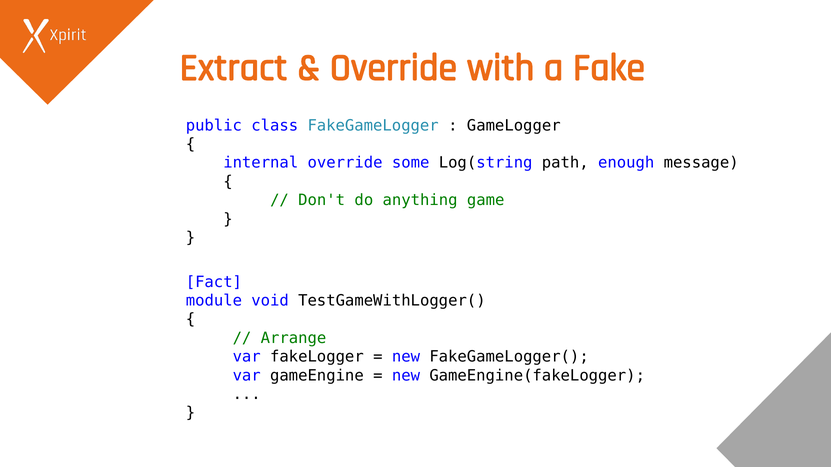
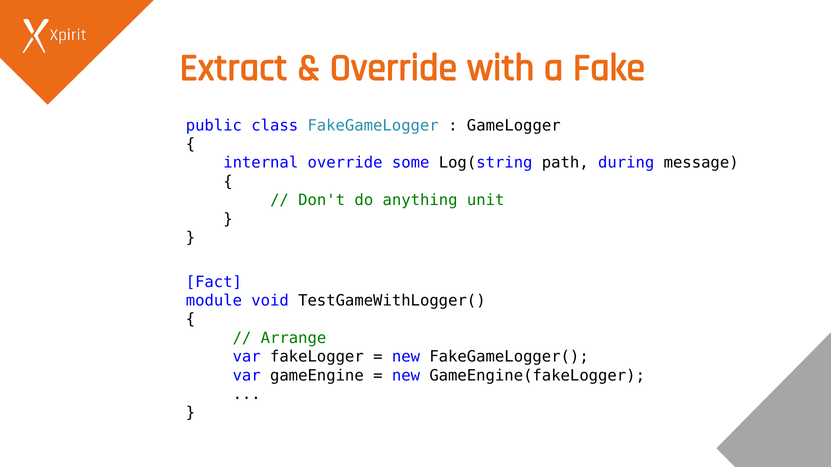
enough: enough -> during (626, 163)
game: game -> unit (486, 200)
